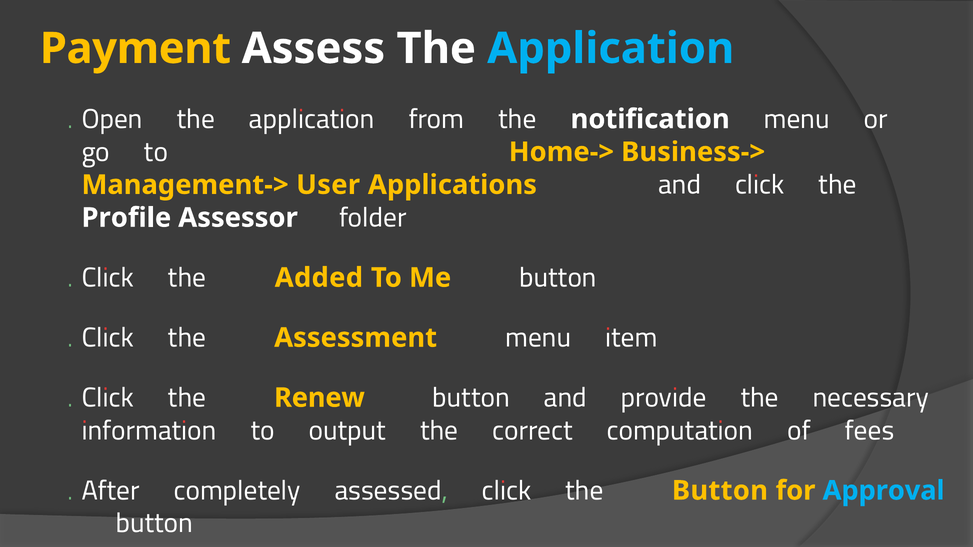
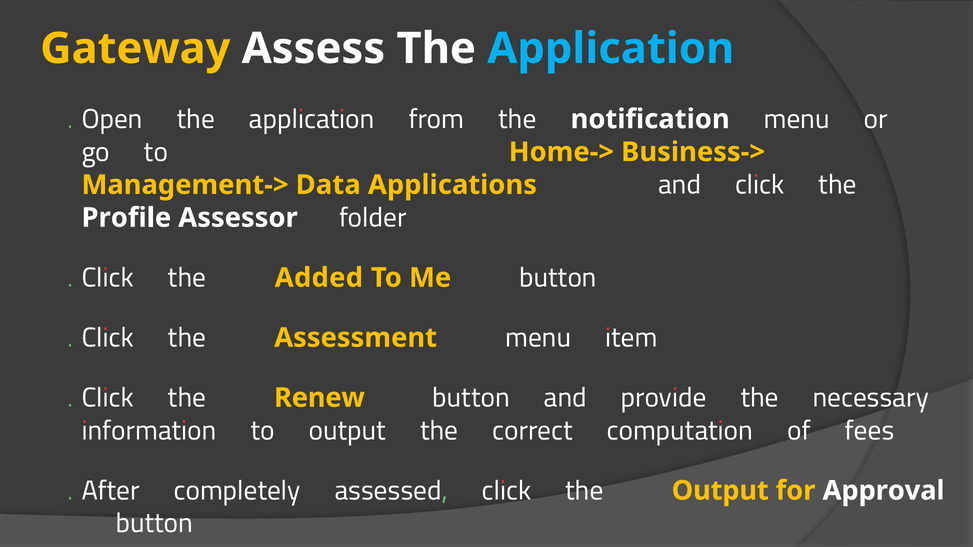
Payment: Payment -> Gateway (135, 49)
User: User -> Data (328, 185)
the Button: Button -> Output (720, 491)
Approval colour: light blue -> white (884, 491)
